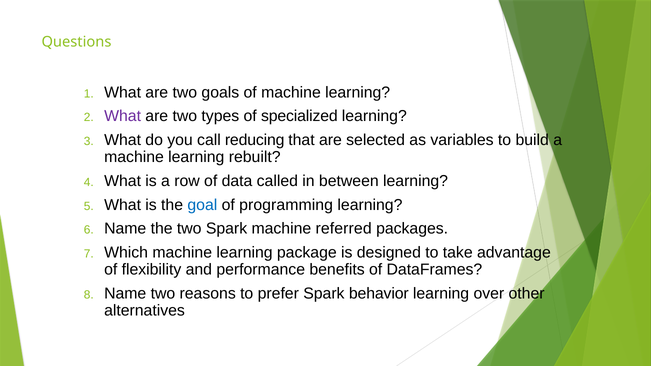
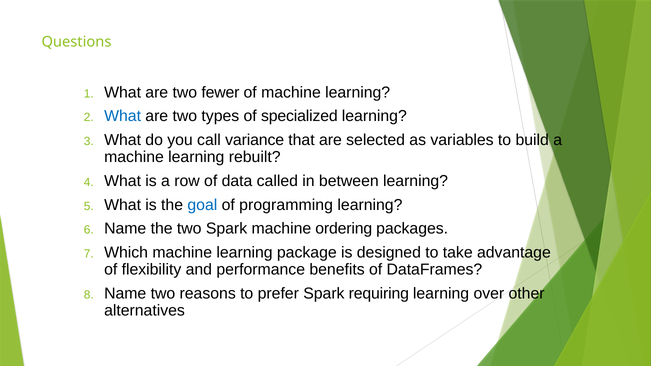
goals: goals -> fewer (220, 92)
What colour: purple -> blue (123, 116)
reducing: reducing -> variance (255, 140)
referred: referred -> ordering (344, 229)
behavior: behavior -> requiring (379, 294)
